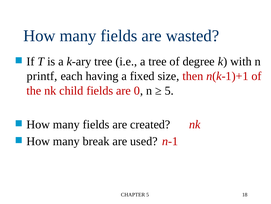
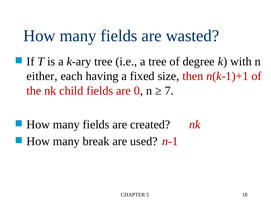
printf: printf -> either (42, 76)
5: 5 -> 7 (169, 90)
